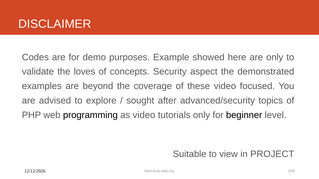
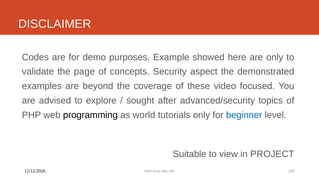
loves: loves -> page (84, 72)
as video: video -> world (144, 115)
beginner colour: black -> blue (244, 115)
